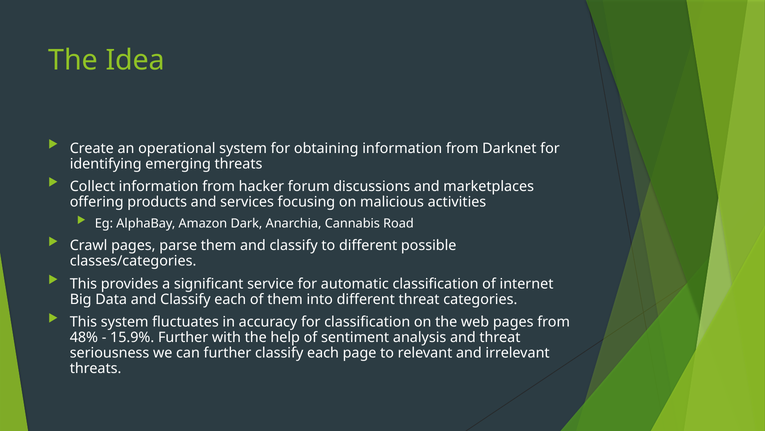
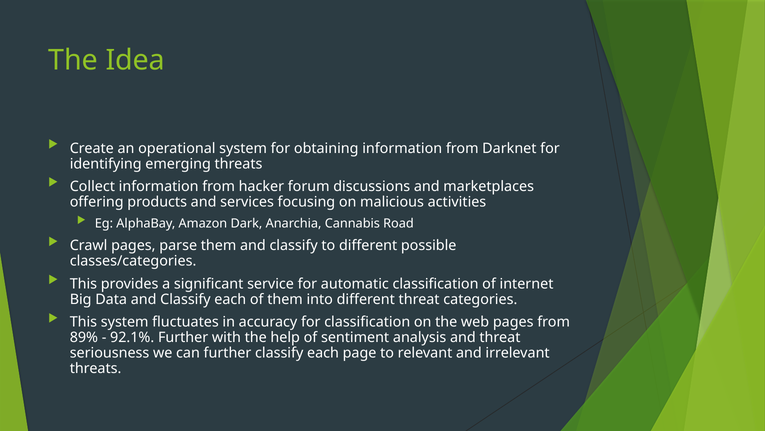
48%: 48% -> 89% (84, 337)
15.9%: 15.9% -> 92.1% (132, 337)
